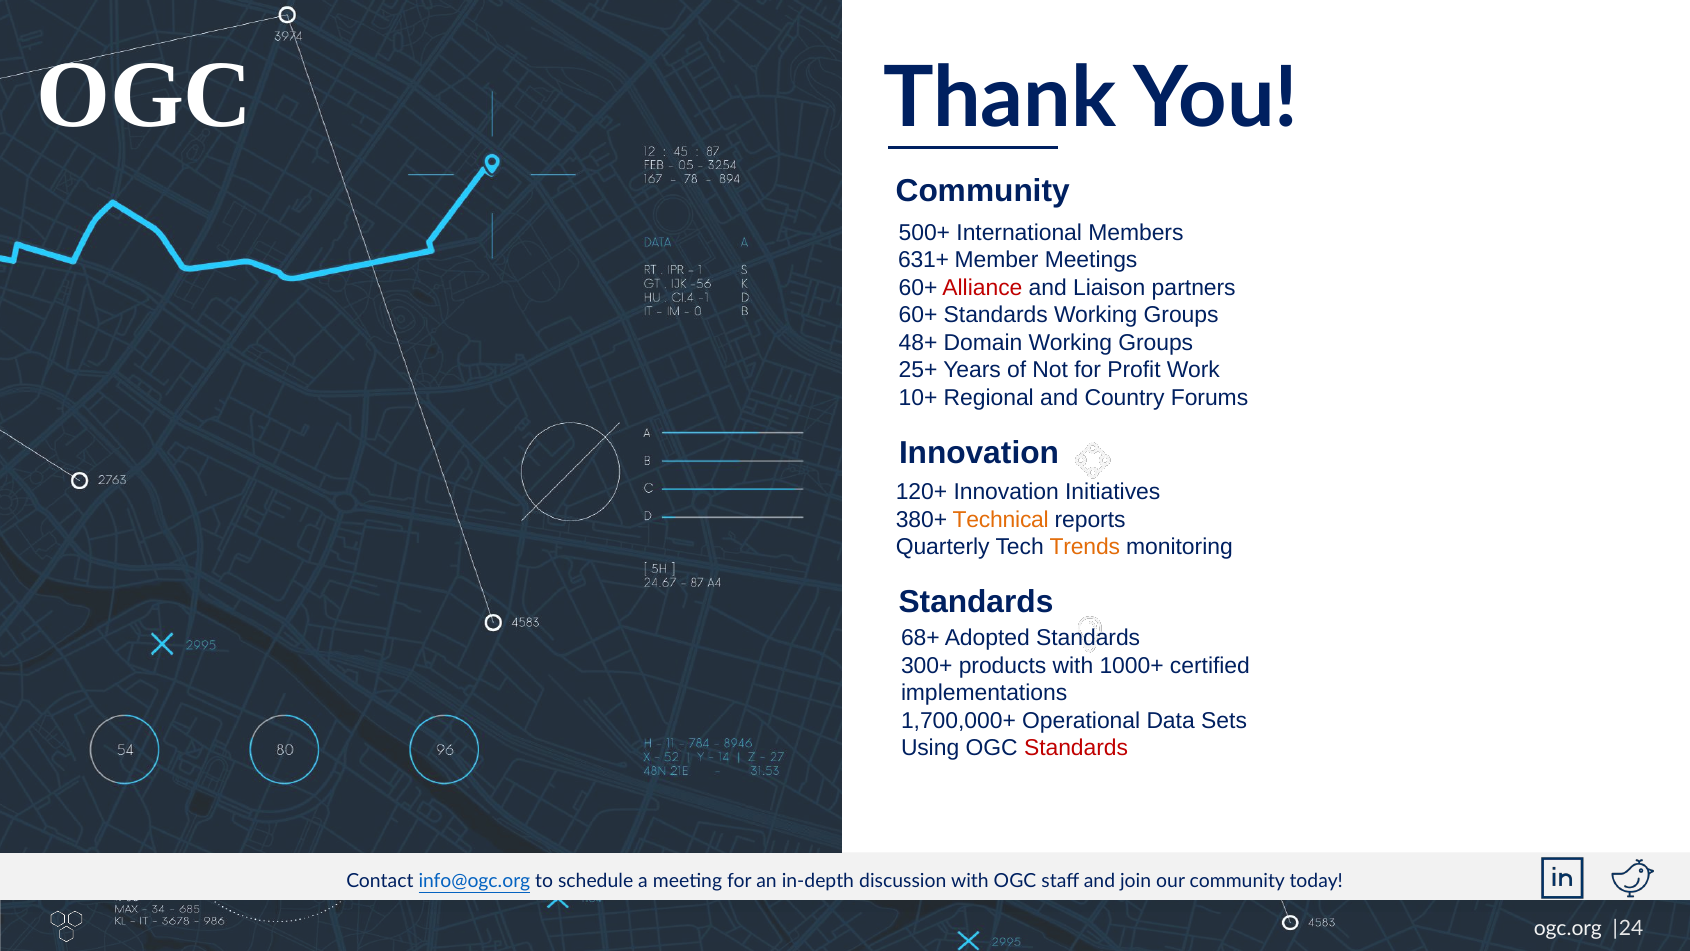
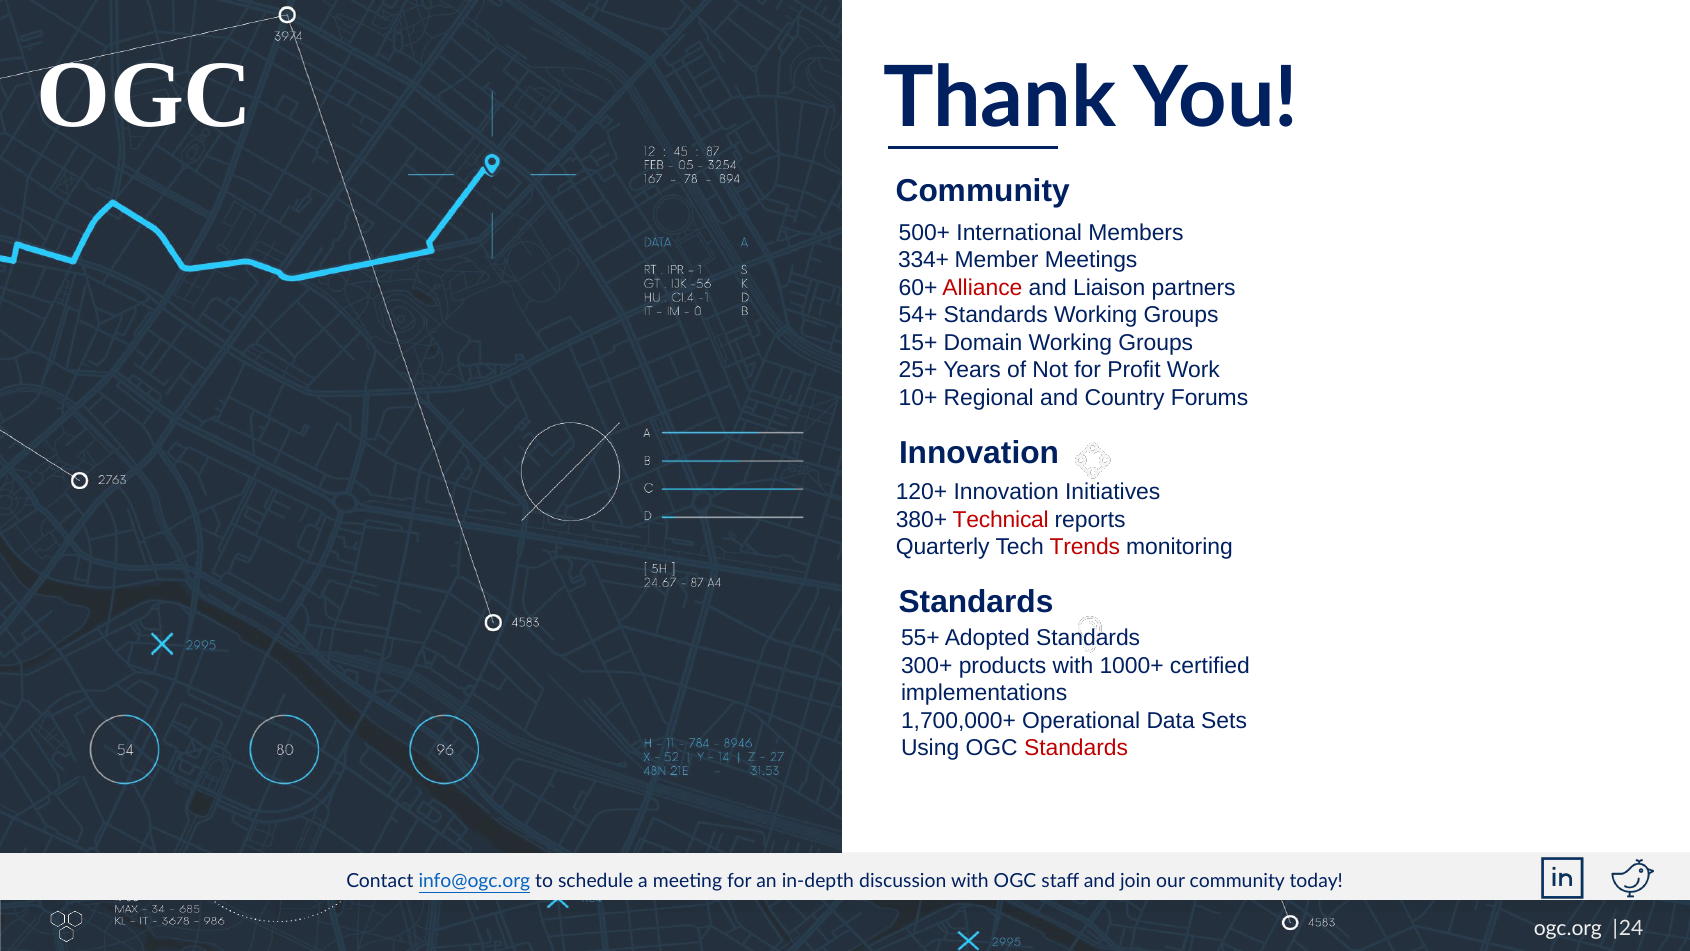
631+: 631+ -> 334+ (924, 260)
60+: 60+ -> 54+ (918, 315)
48+: 48+ -> 15+ (918, 343)
Technical colour: orange -> red (1001, 520)
Trends colour: orange -> red (1085, 547)
68+: 68+ -> 55+ (920, 638)
